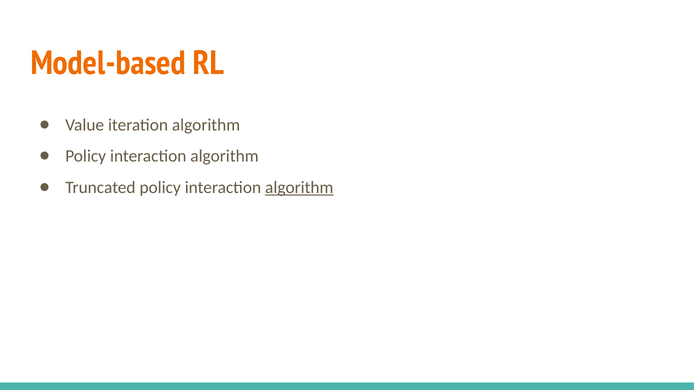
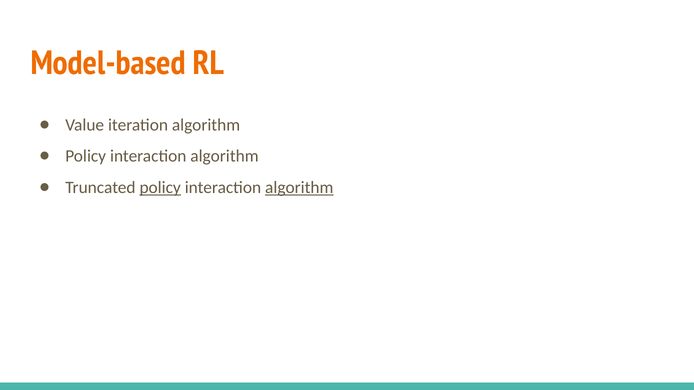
policy underline: none -> present (160, 188)
